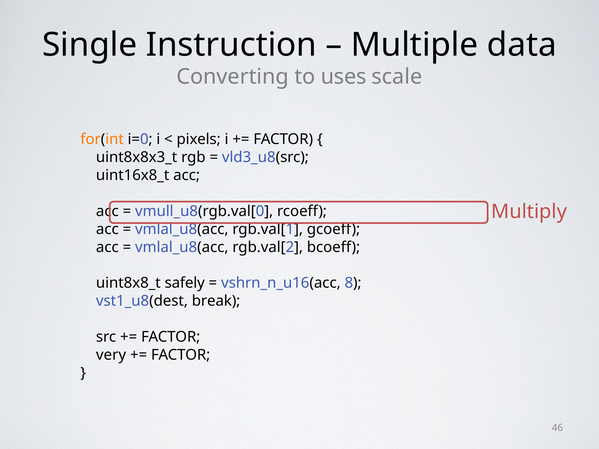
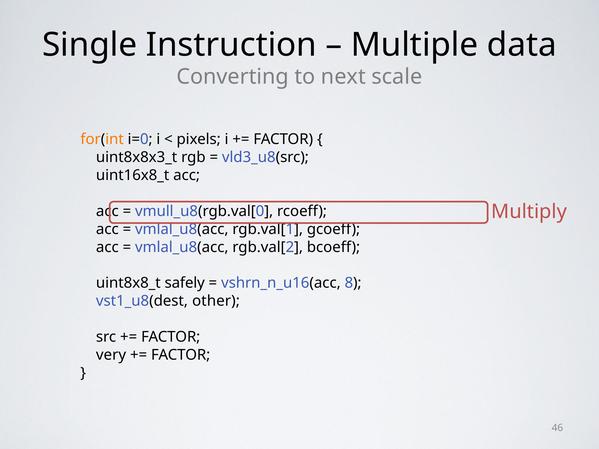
uses: uses -> next (343, 77)
break: break -> other (216, 301)
